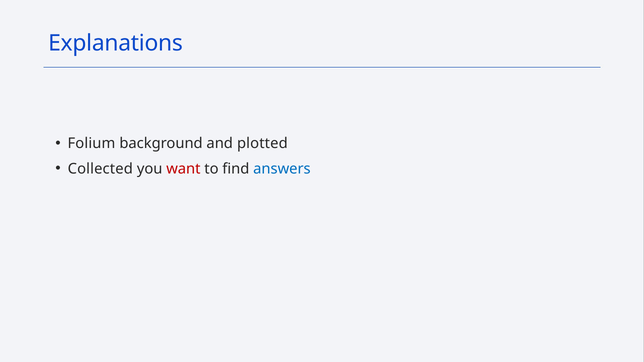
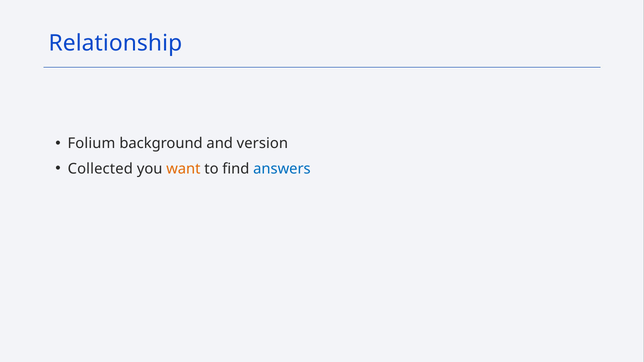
Explanations: Explanations -> Relationship (115, 43)
plotted: plotted -> version (262, 143)
want colour: red -> orange (183, 169)
